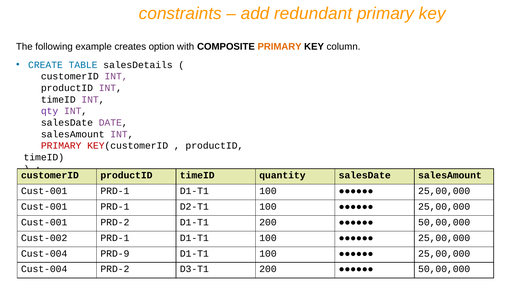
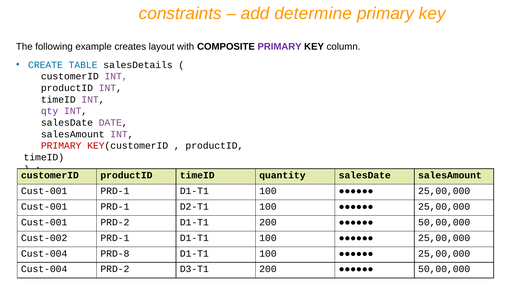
redundant: redundant -> determine (313, 13)
option: option -> layout (162, 47)
PRIMARY colour: orange -> purple (280, 47)
PRD-9: PRD-9 -> PRD-8 (115, 254)
